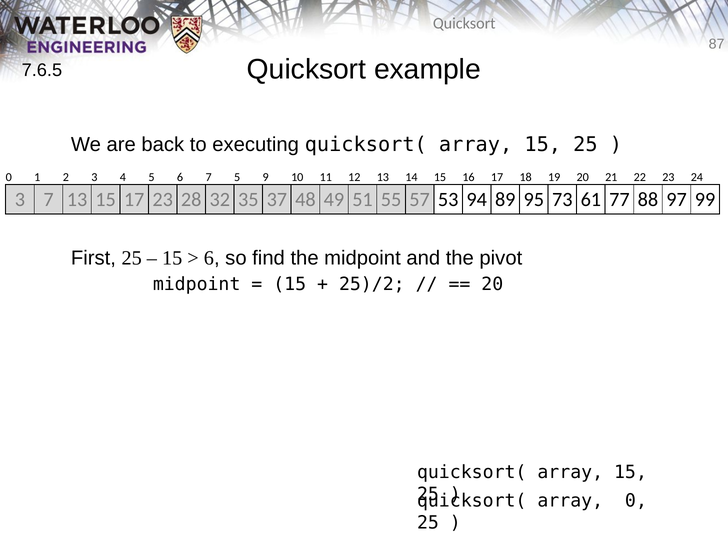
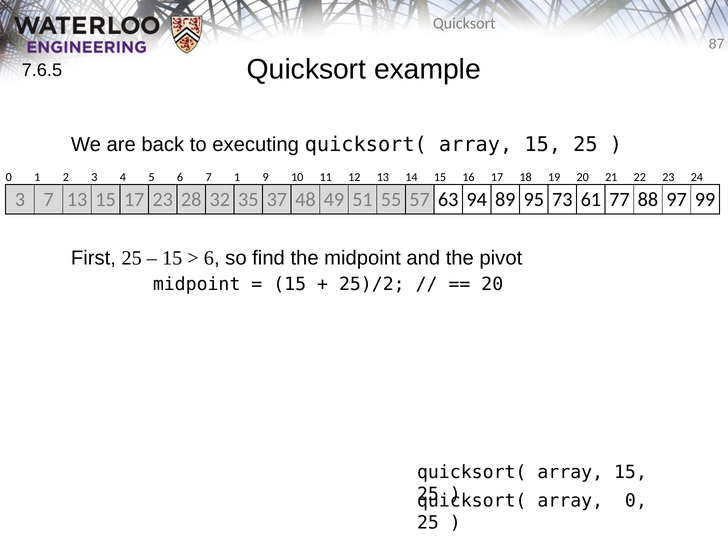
7 5: 5 -> 1 (237, 177)
53: 53 -> 63 (448, 199)
